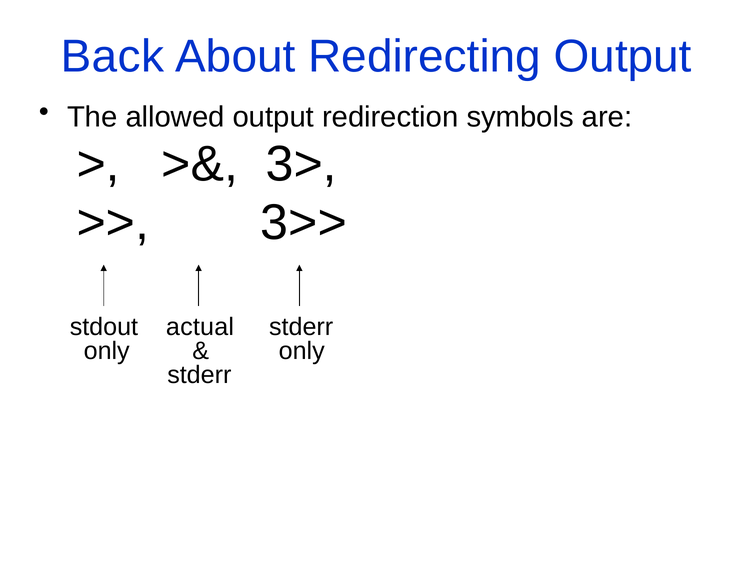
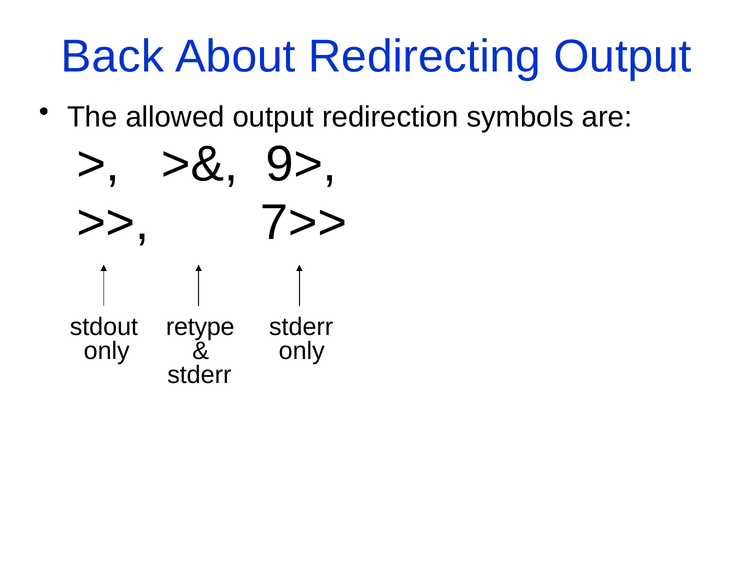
3>: 3> -> 9> (301, 164)
3>>: 3>> -> 7>> (304, 223)
actual: actual -> retype (200, 327)
